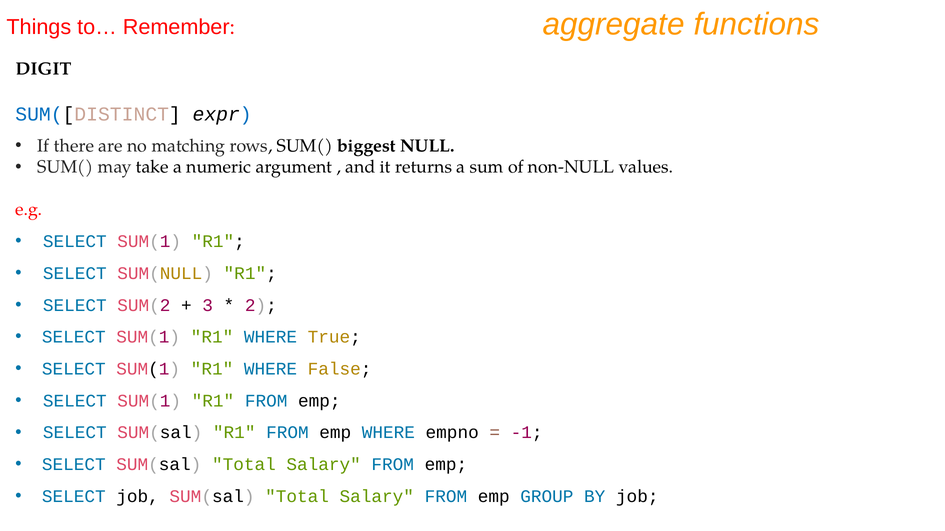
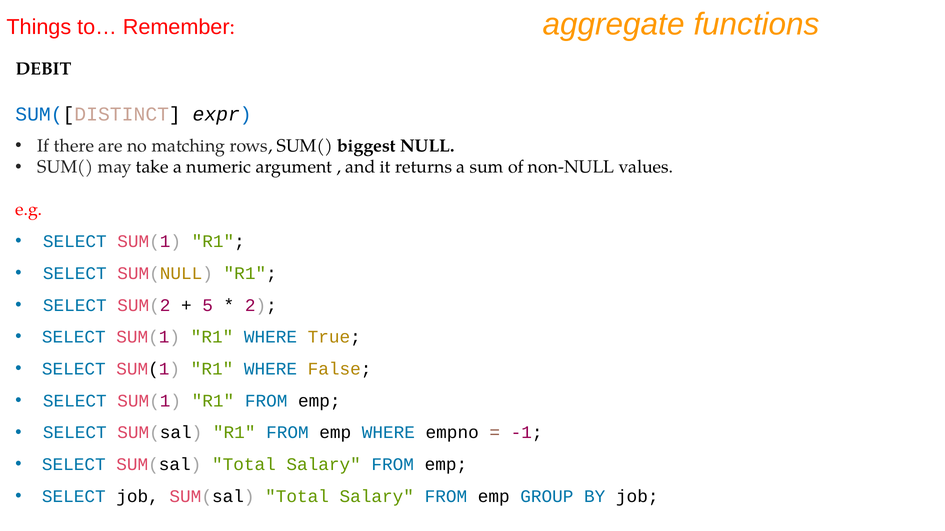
DIGIT: DIGIT -> DEBIT (44, 69)
3: 3 -> 5 (208, 306)
